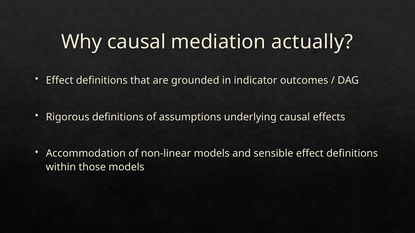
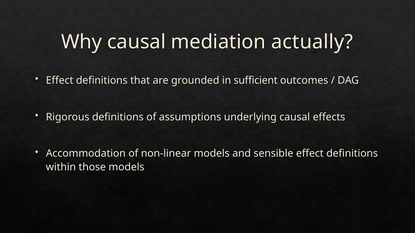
indicator: indicator -> sufficient (256, 80)
